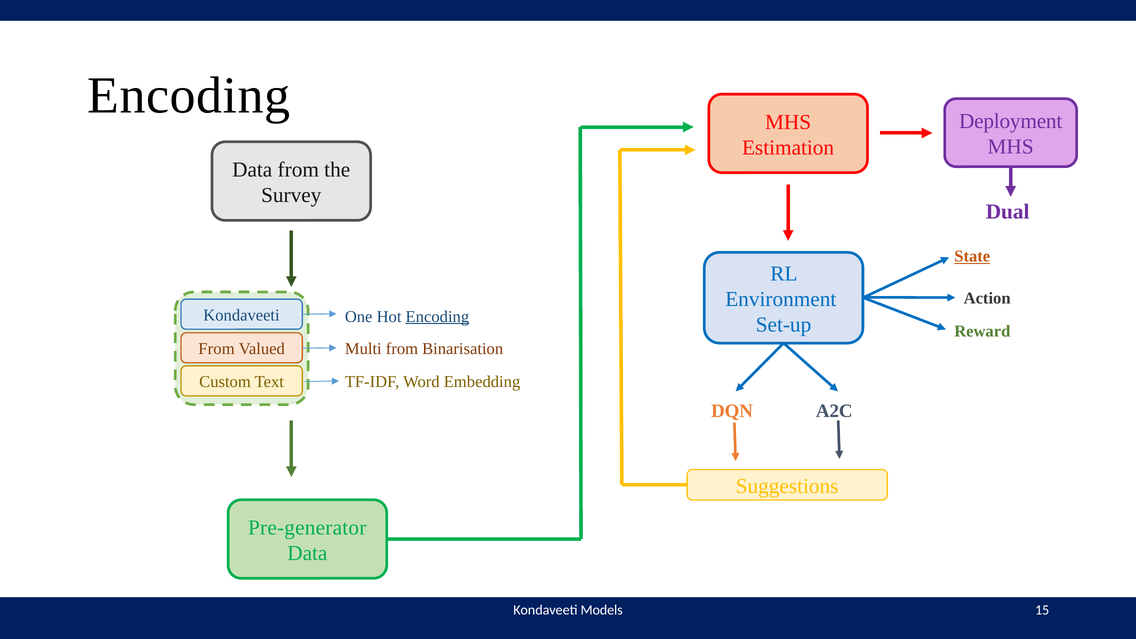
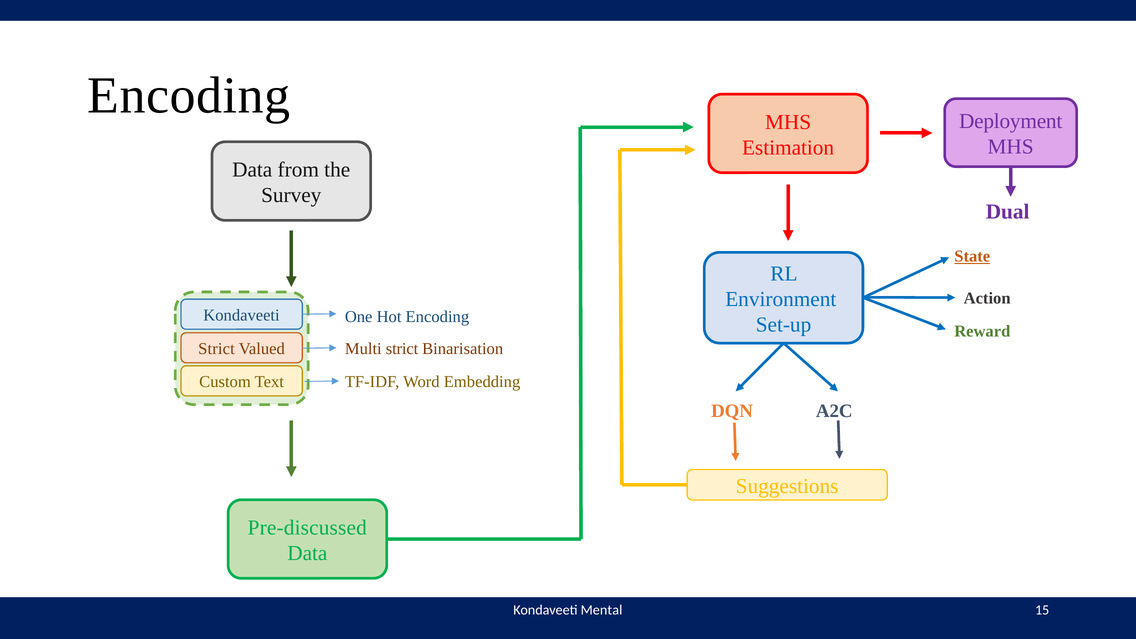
Encoding underline: present -> none (437, 317)
Multi from: from -> strict (402, 349)
From: From -> Strict (216, 349)
Pre-generator: Pre-generator -> Pre-discussed (307, 528)
Models: Models -> Mental (602, 610)
